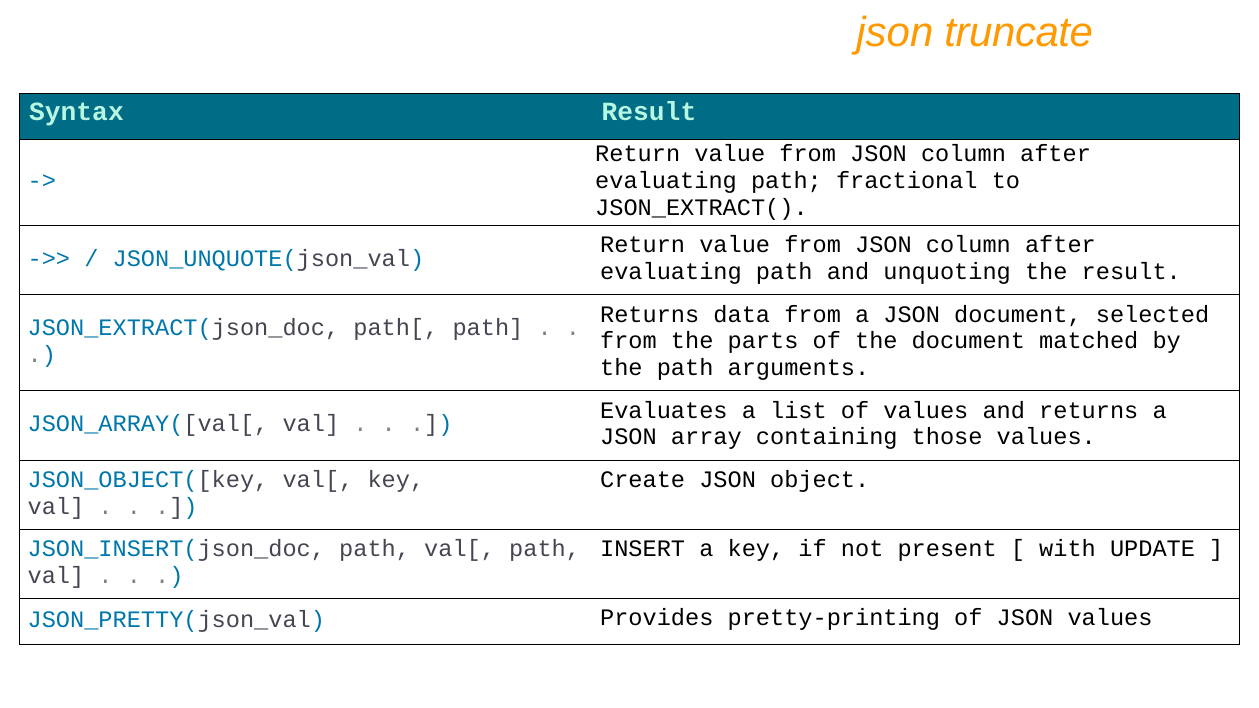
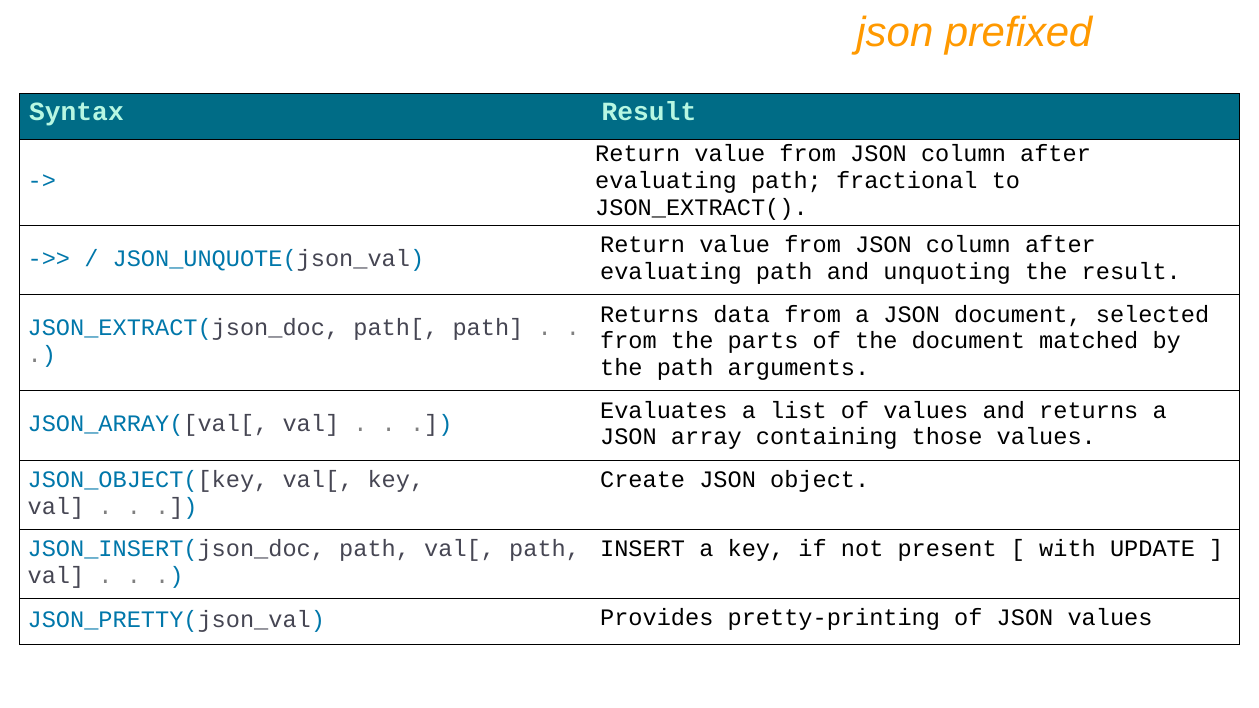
truncate: truncate -> prefixed (1019, 33)
